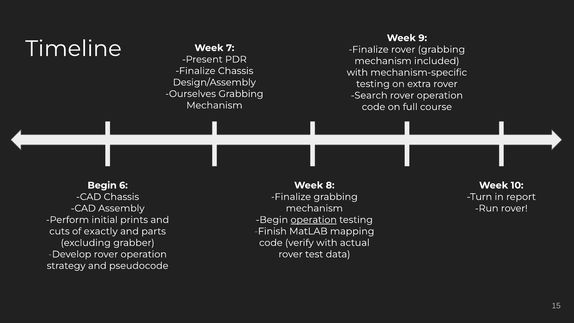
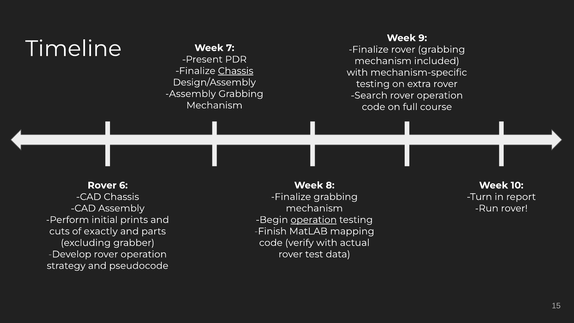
Chassis underline: none -> present (236, 71)
Ourselves: Ourselves -> Assembly (191, 94)
Begin: Begin -> Rover (102, 185)
